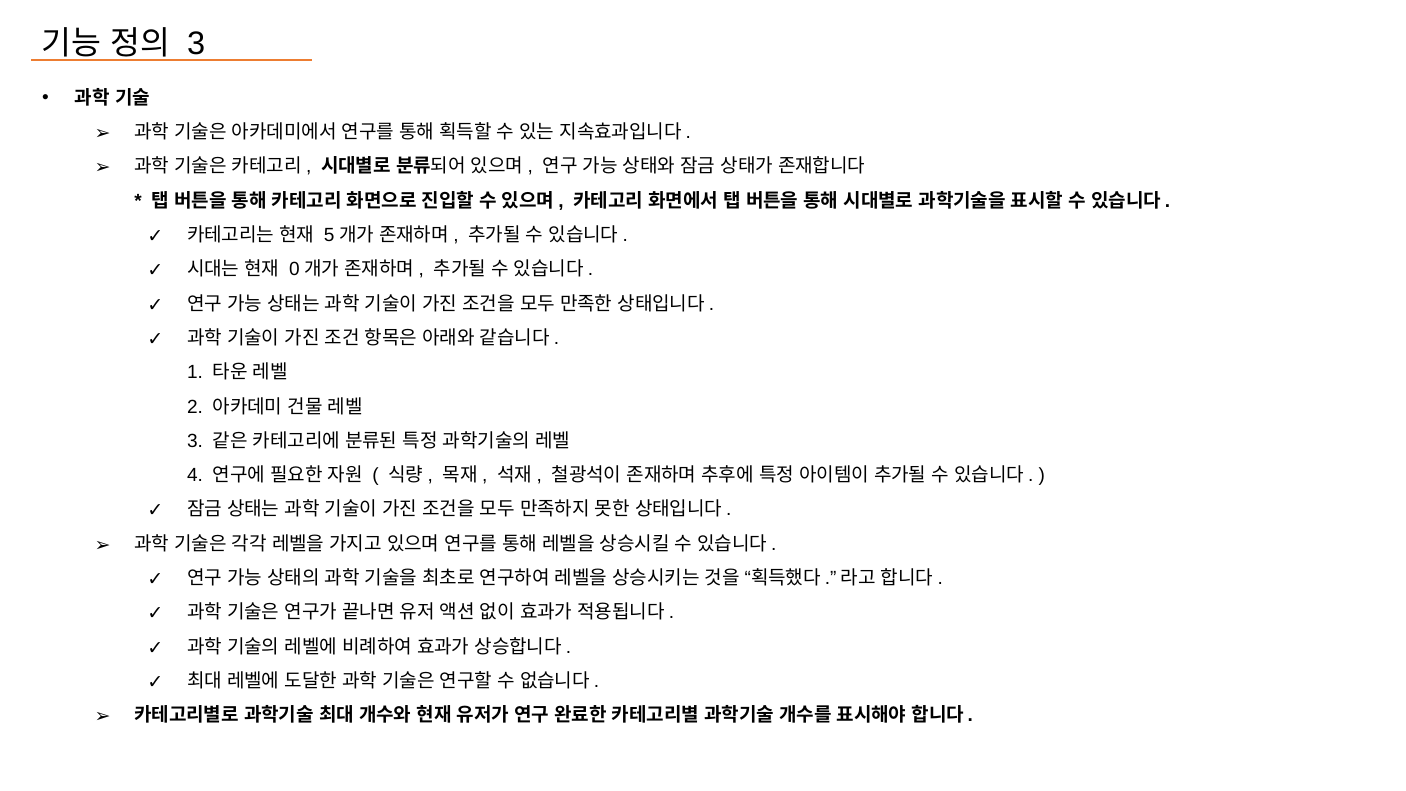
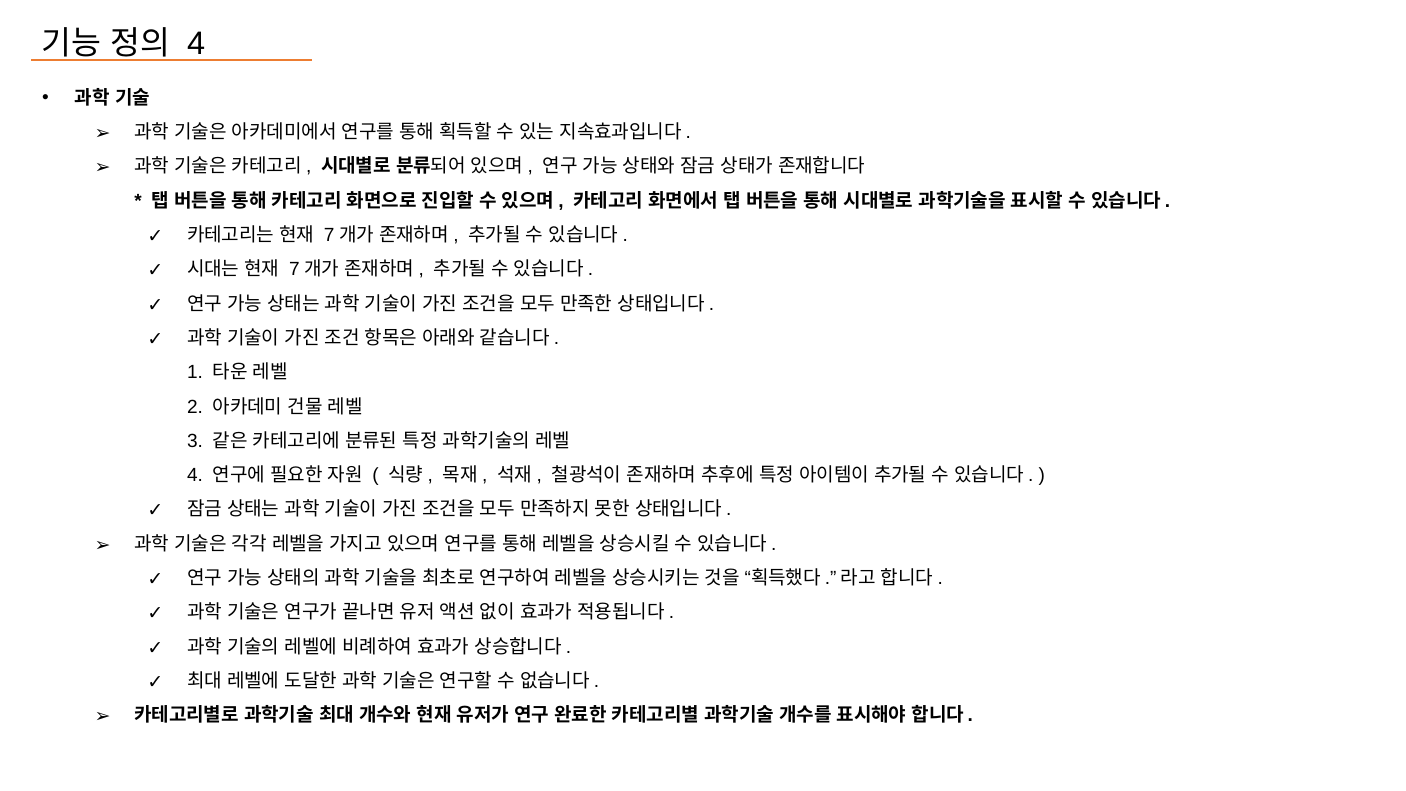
3: 3 -> 4 (196, 44)
5: 5 -> 7 (329, 235)
0: 0 -> 7 (294, 269)
